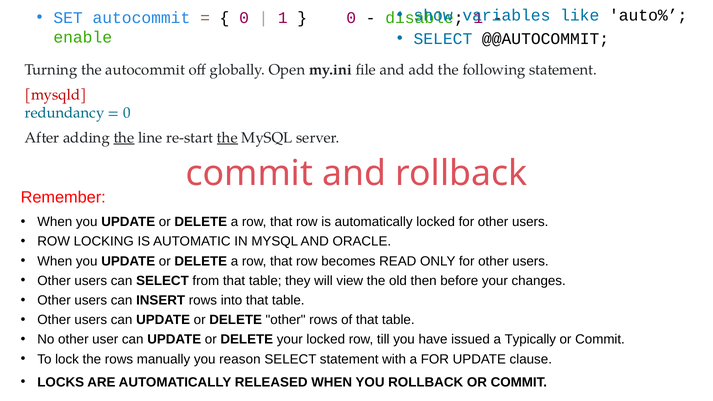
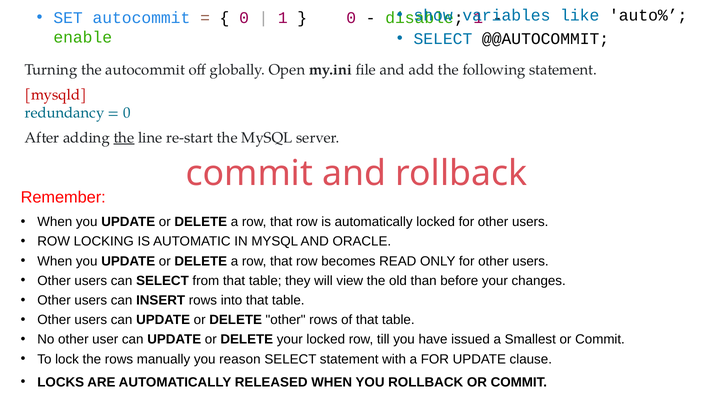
the underline: present -> none (227, 138)
then: then -> than (424, 281)
Typically: Typically -> Smallest (530, 340)
